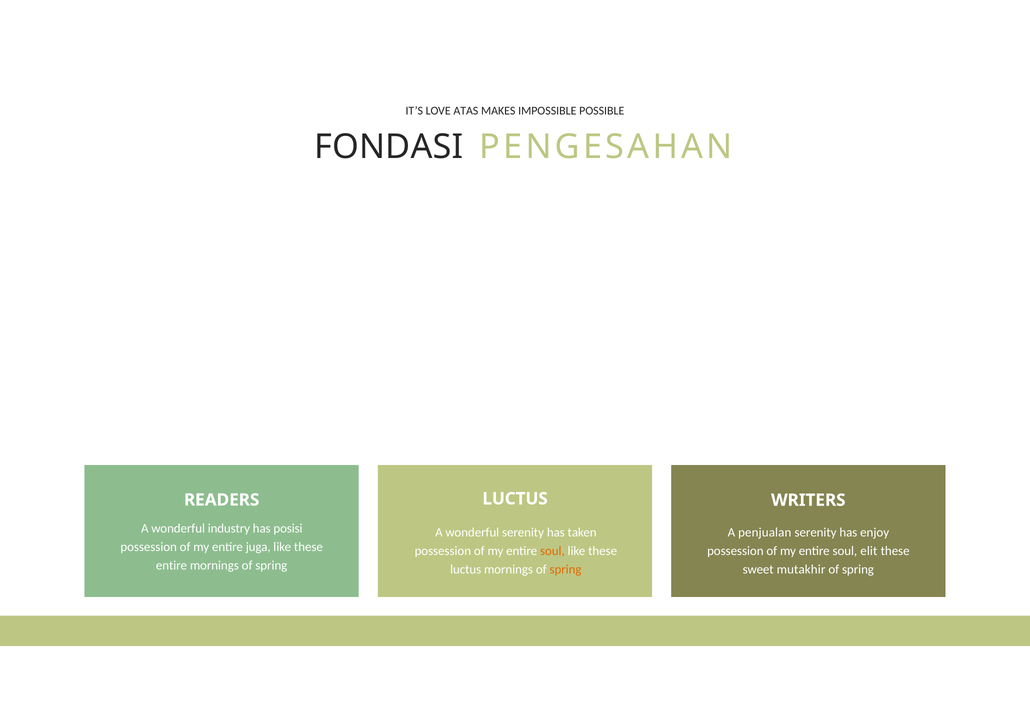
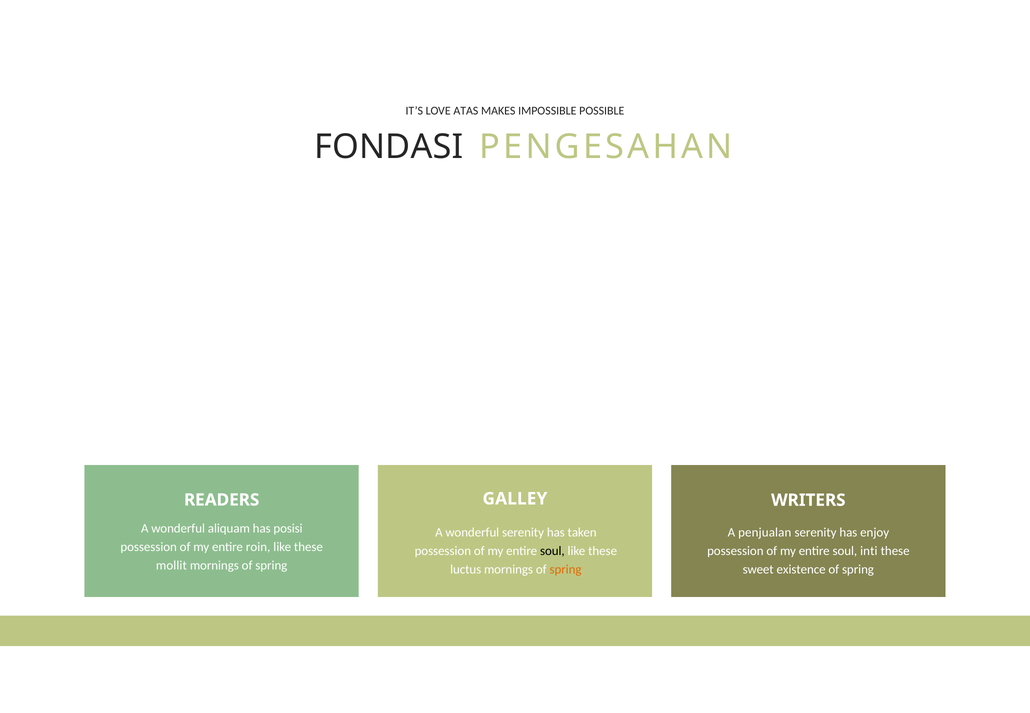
READERS LUCTUS: LUCTUS -> GALLEY (515, 499)
industry: industry -> aliquam (229, 529)
juga: juga -> roin (258, 547)
soul colour: orange -> black (552, 551)
elit: elit -> inti (869, 551)
entire: entire -> mollit (171, 566)
mutakhir: mutakhir -> existence (801, 570)
